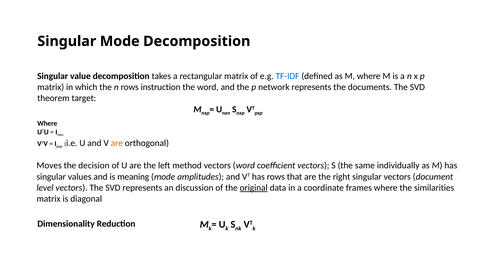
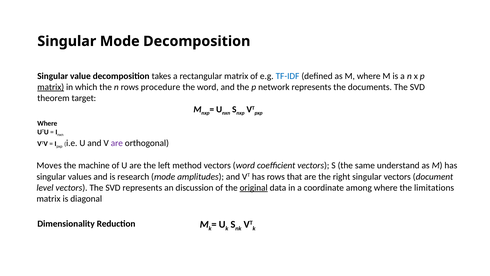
matrix underline: none -> present (51, 87)
instruction: instruction -> procedure (161, 87)
are colour: orange -> purple (117, 143)
decision: decision -> machine (94, 165)
individually: individually -> understand (398, 165)
meaning: meaning -> research (133, 176)
frames: frames -> among (359, 187)
similarities: similarities -> limitations (434, 187)
